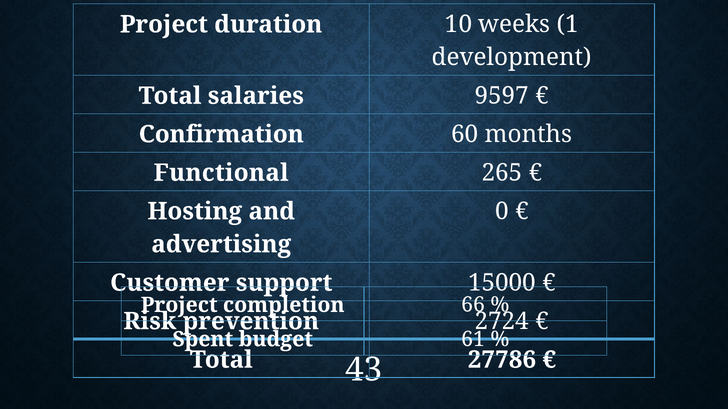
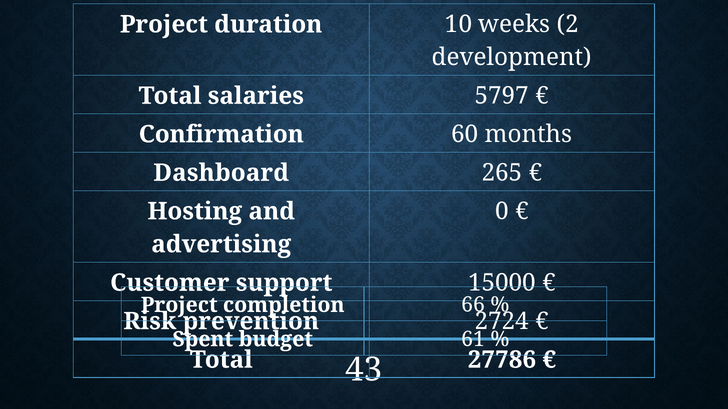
1: 1 -> 2 (568, 24)
9597: 9597 -> 5797 (502, 96)
Functional: Functional -> Dashboard (221, 173)
